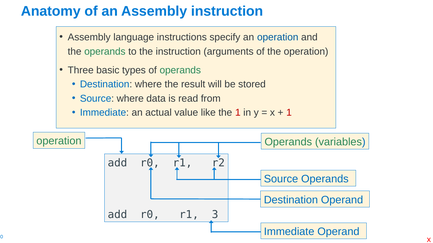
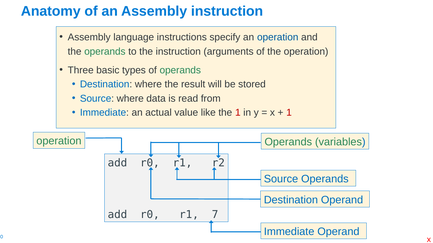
3: 3 -> 7 (215, 215)
